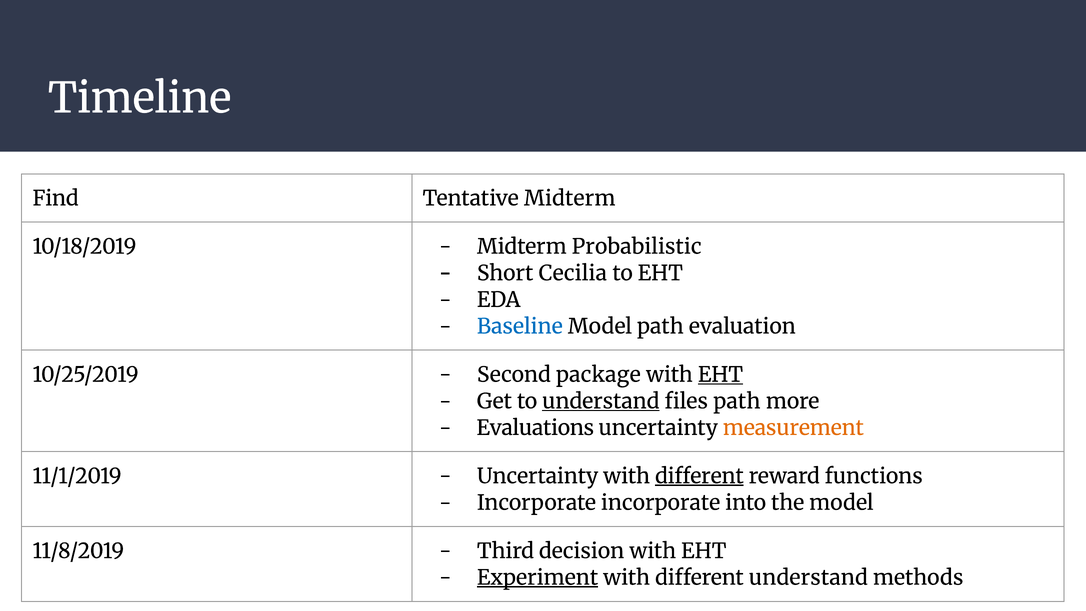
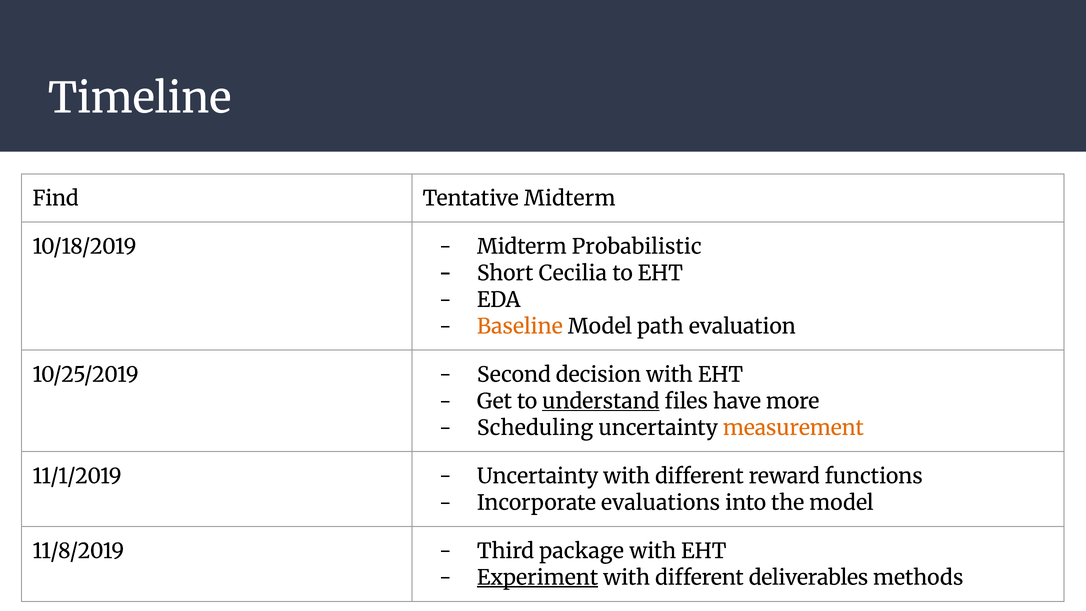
Baseline colour: blue -> orange (520, 326)
package: package -> decision (598, 375)
EHT underline: present -> none (720, 375)
files path: path -> have (737, 401)
Evaluations: Evaluations -> Scheduling (535, 428)
different underline: present -> none (699, 476)
Incorporate incorporate: incorporate -> evaluations (661, 503)
decision: decision -> package (582, 551)
different understand: understand -> deliverables (808, 578)
